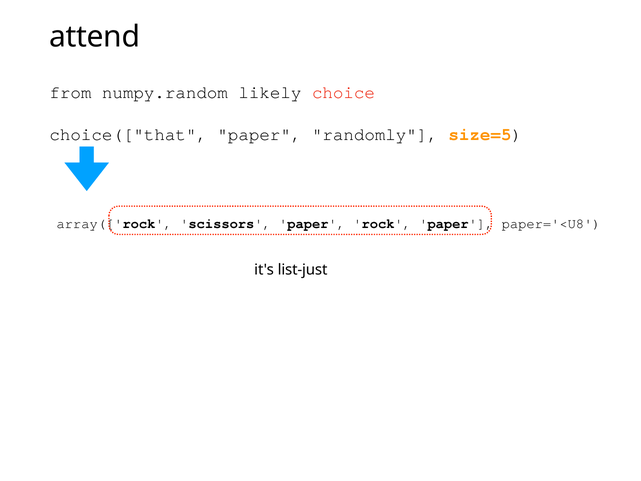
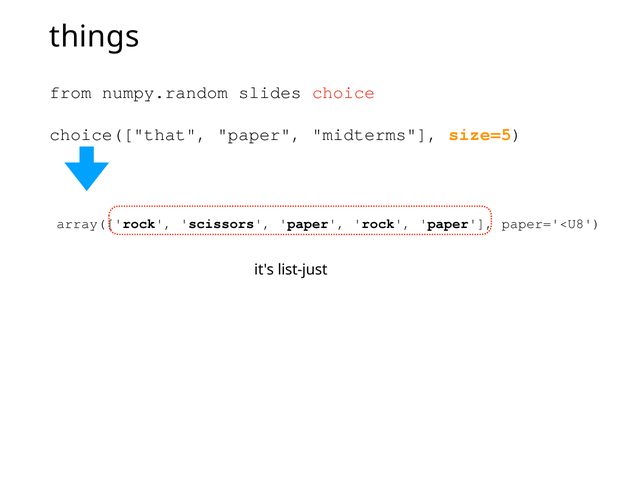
attend: attend -> things (94, 37)
likely: likely -> slides (270, 93)
randomly: randomly -> midterms (375, 135)
